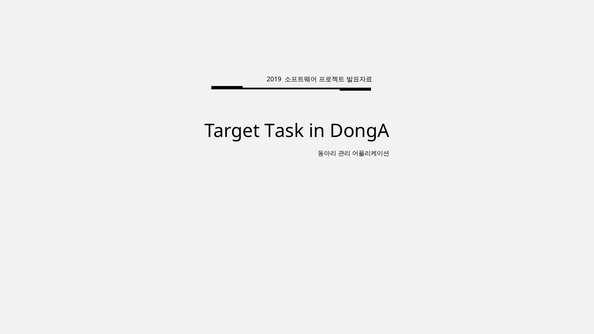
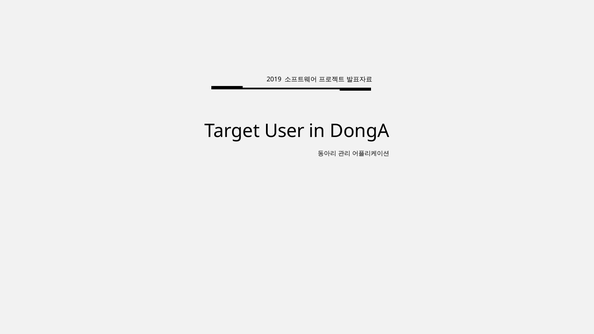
Task: Task -> User (284, 131)
